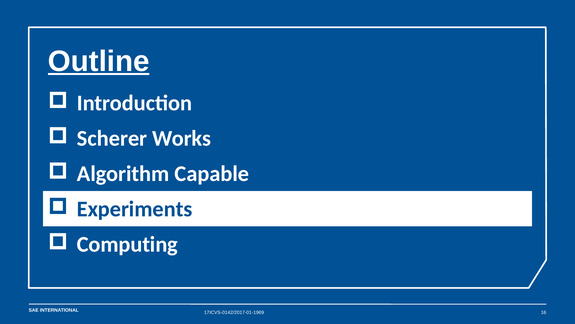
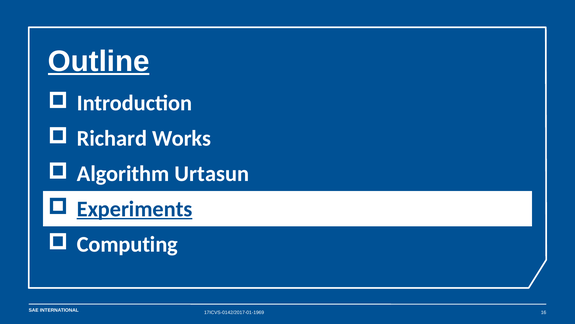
Scherer: Scherer -> Richard (112, 138)
Capable: Capable -> Urtasun (212, 173)
Experiments underline: none -> present (135, 209)
